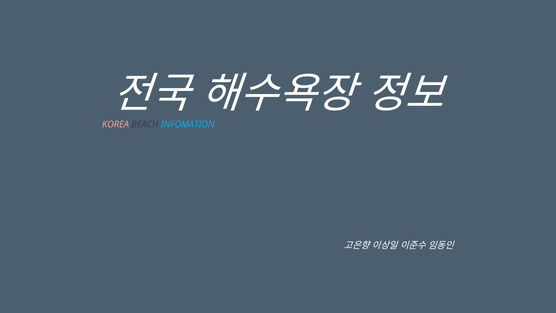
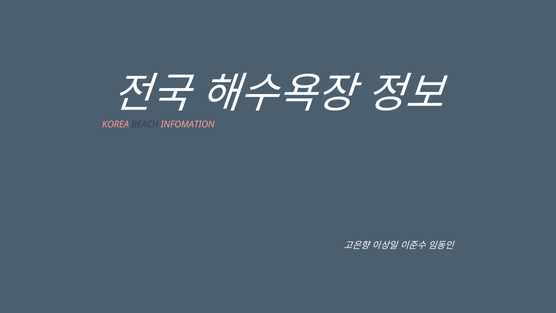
INFOMATION colour: light blue -> pink (188, 124)
